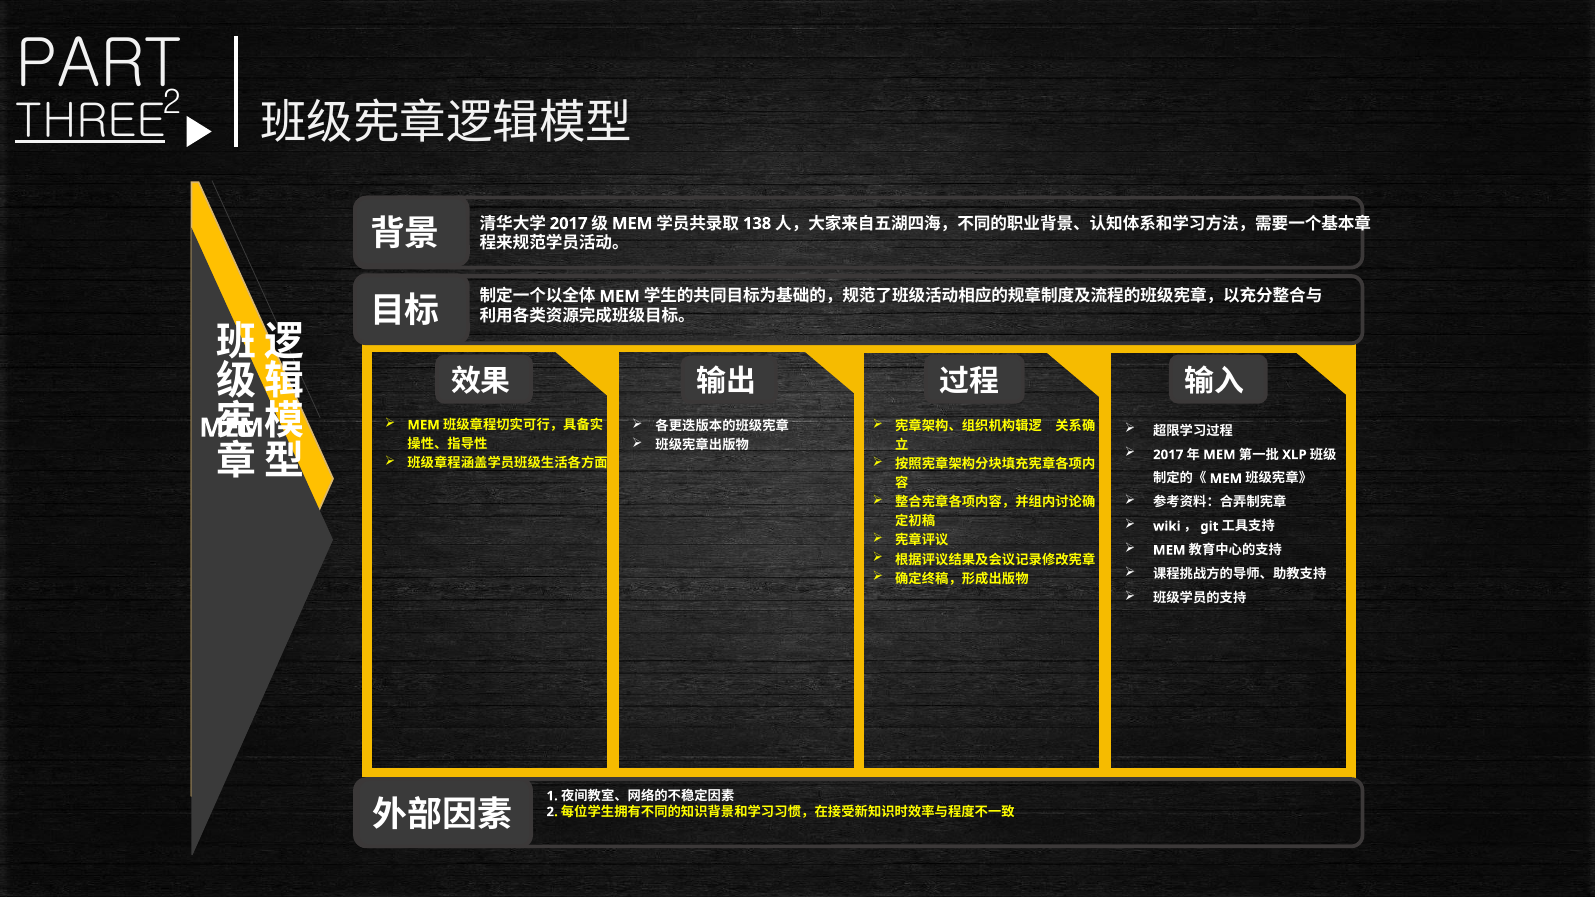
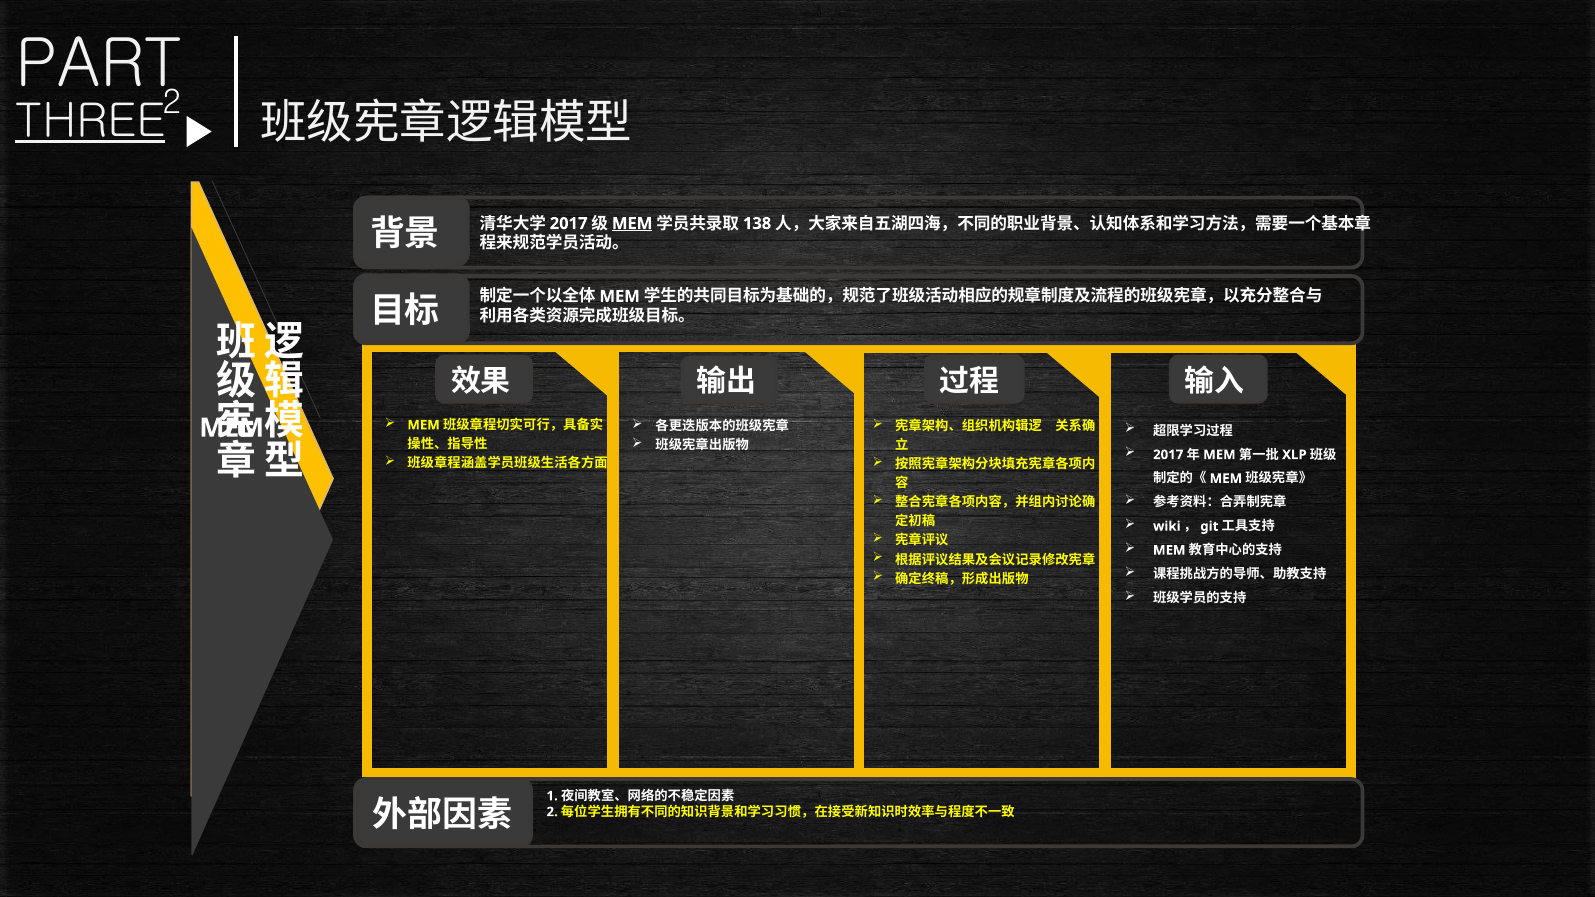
MEM underline: none -> present (632, 224)
